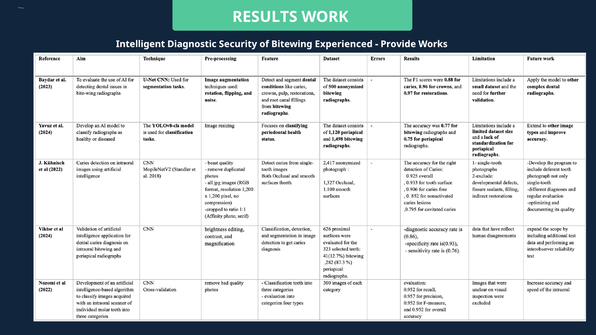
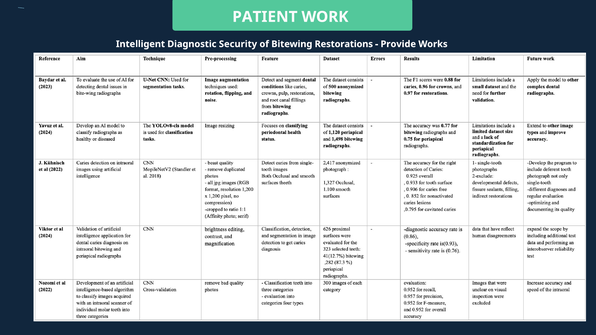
RESULTS: RESULTS -> PATIENT (265, 17)
Experienced: Experienced -> Restorations (344, 44)
